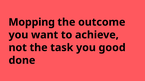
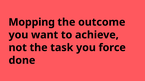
good: good -> force (112, 48)
